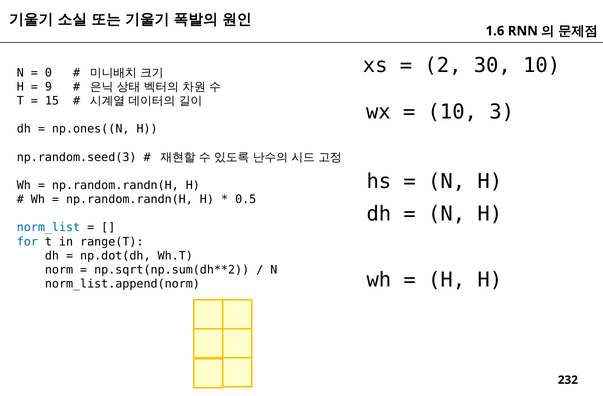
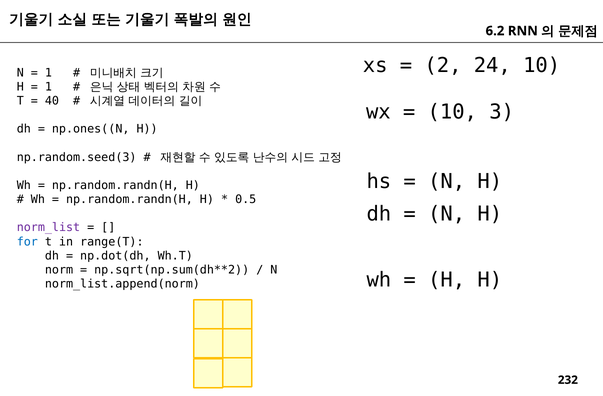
1.6: 1.6 -> 6.2 (495, 31)
30: 30 -> 24 (492, 66)
0: 0 -> 1 (48, 73)
9: 9 -> 1 (48, 87)
15: 15 -> 40 (52, 101)
norm_list colour: blue -> purple (48, 228)
